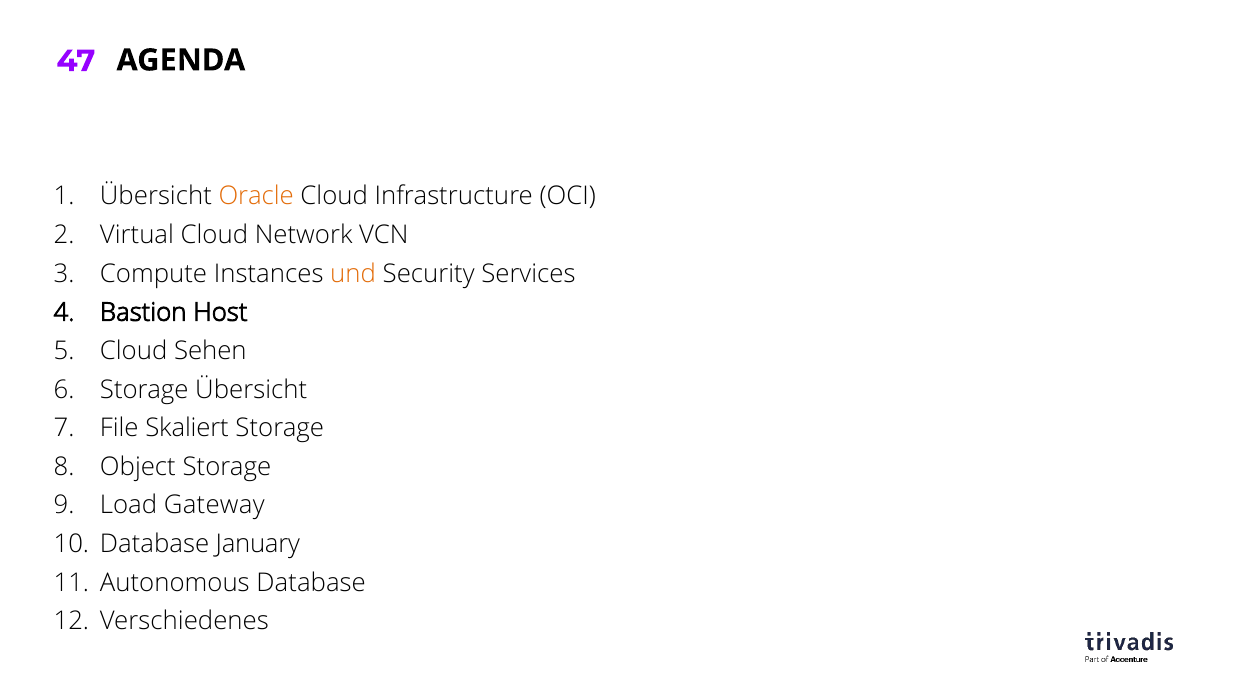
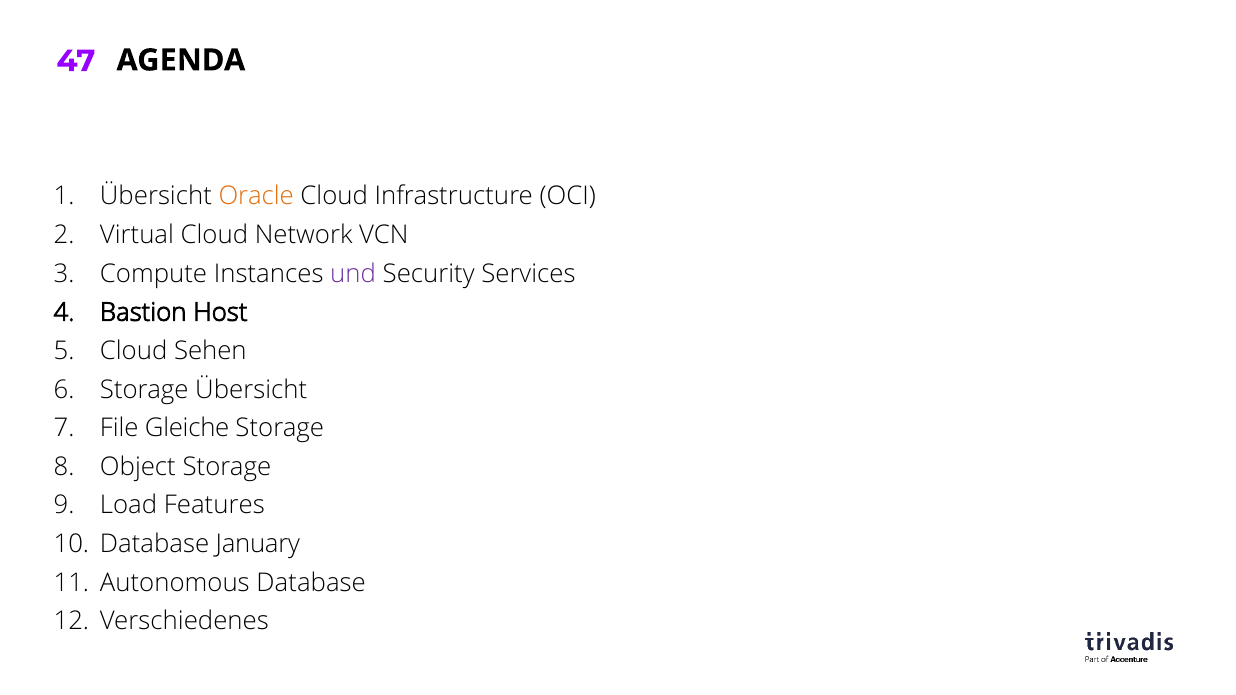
und colour: orange -> purple (353, 274)
Skaliert: Skaliert -> Gleiche (187, 428)
Gateway: Gateway -> Features (214, 506)
